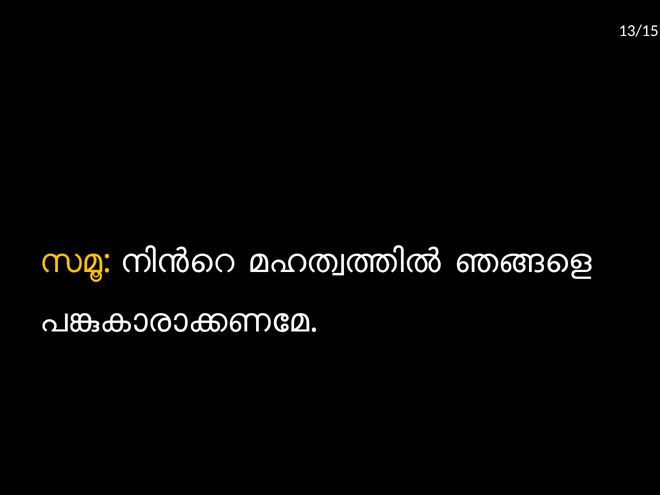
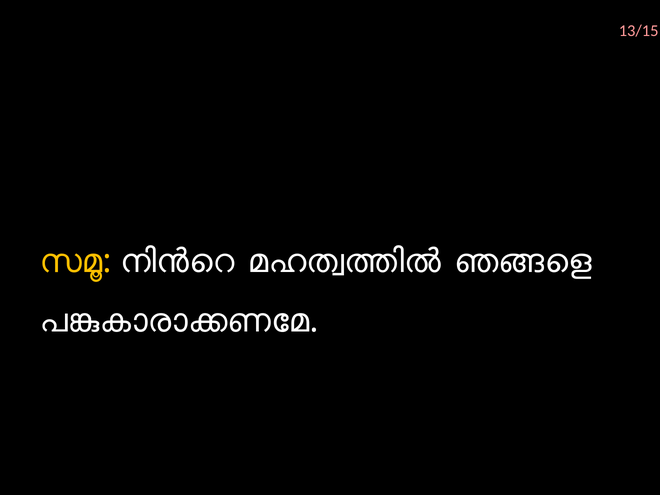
13/15 colour: white -> pink (639, 31)
